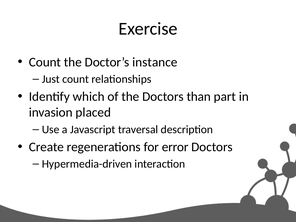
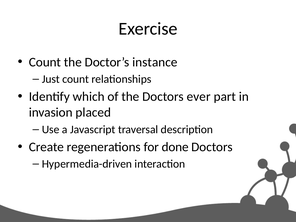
than: than -> ever (199, 97)
error: error -> done (175, 147)
